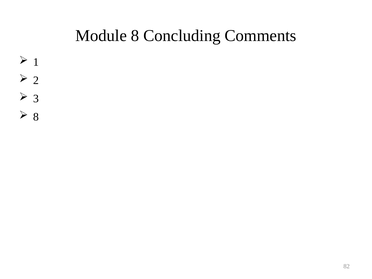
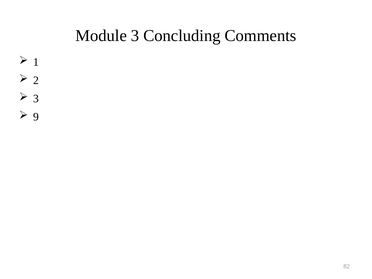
Module 8: 8 -> 3 (135, 36)
8: 8 -> 9 (36, 117)
